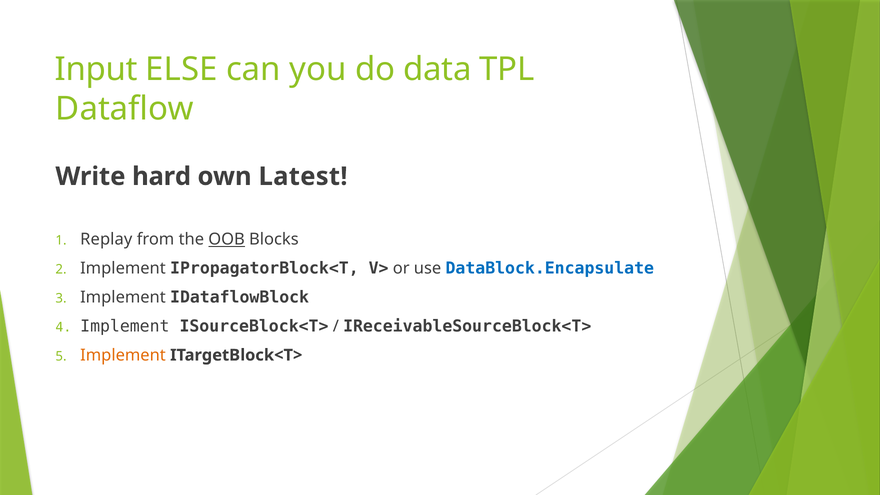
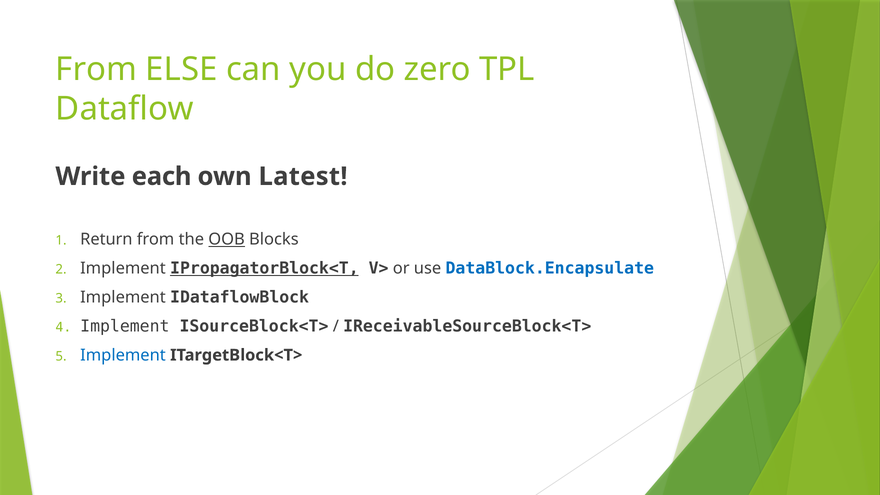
Input: Input -> From (96, 69)
data: data -> zero (437, 69)
hard: hard -> each (162, 176)
Replay: Replay -> Return (106, 239)
IPropagatorBlock<T underline: none -> present (264, 268)
Implement colour: orange -> blue (123, 355)
